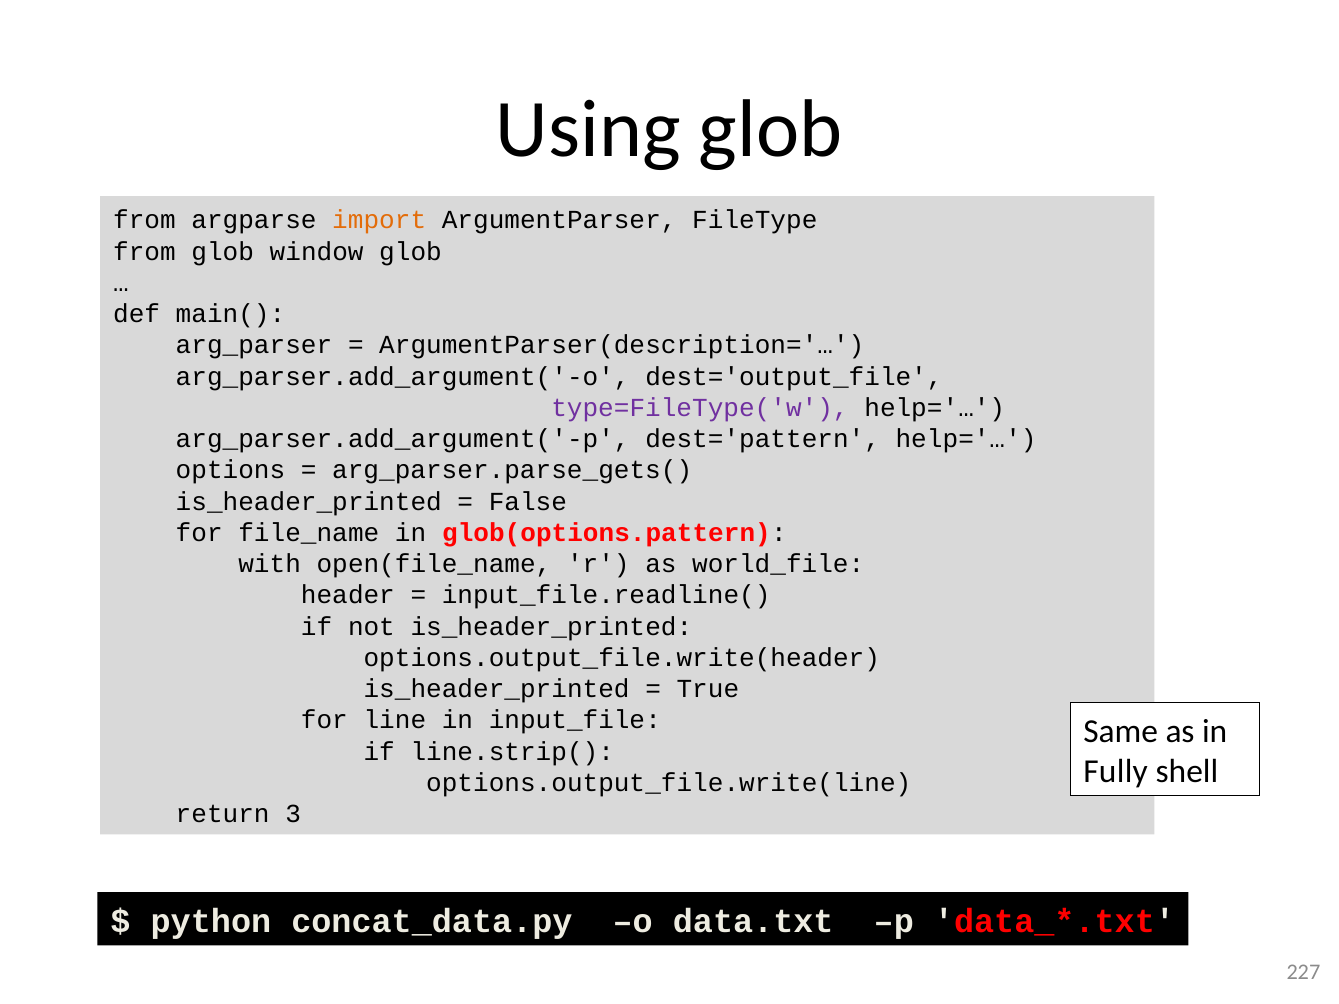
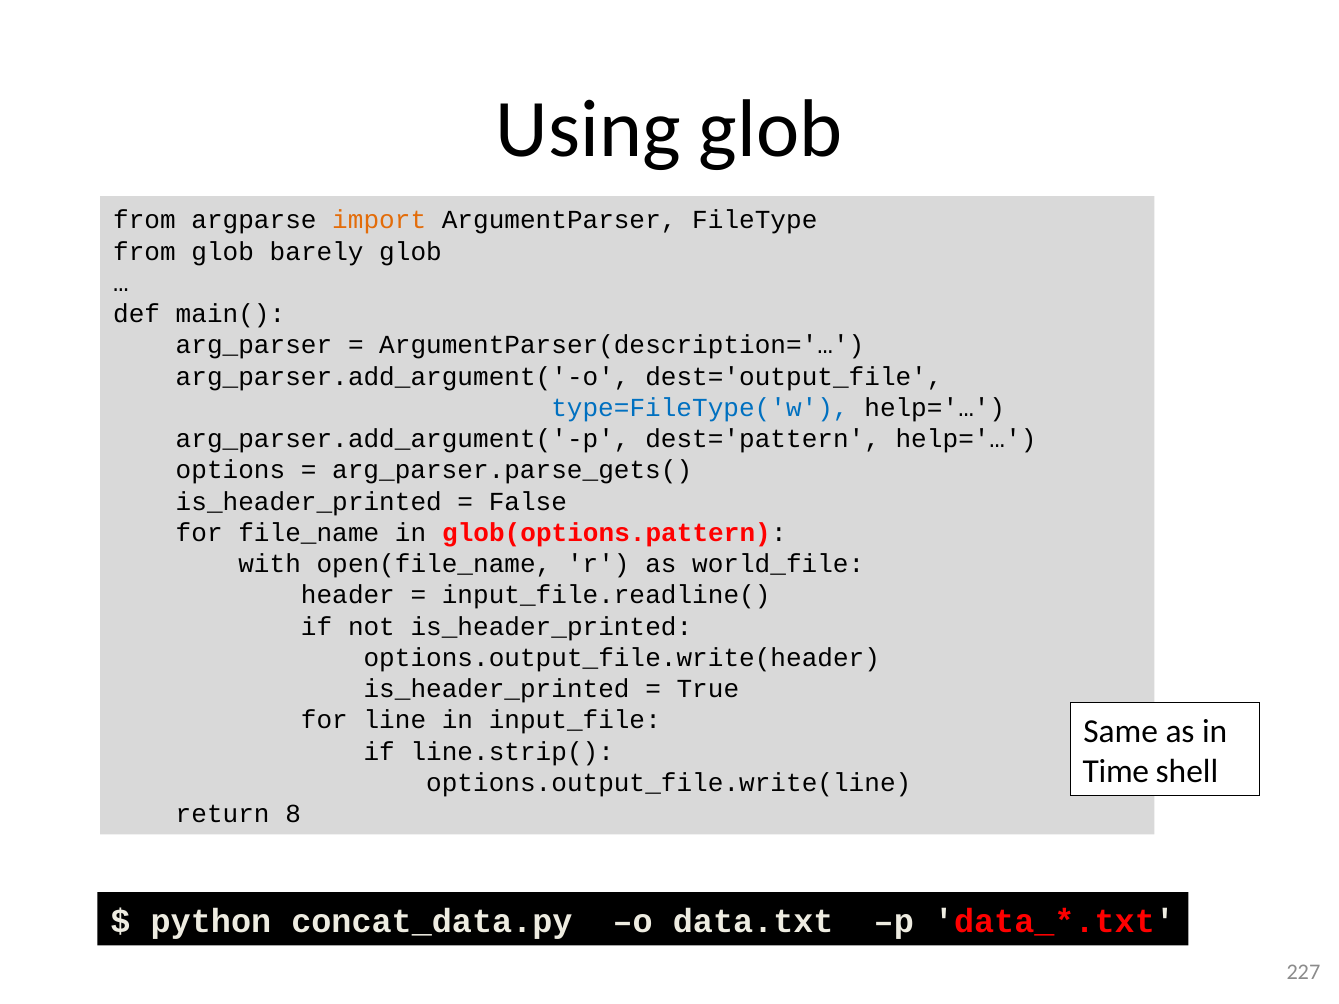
window: window -> barely (317, 252)
type=FileType('w colour: purple -> blue (700, 408)
Fully: Fully -> Time (1116, 772)
3: 3 -> 8 (293, 814)
